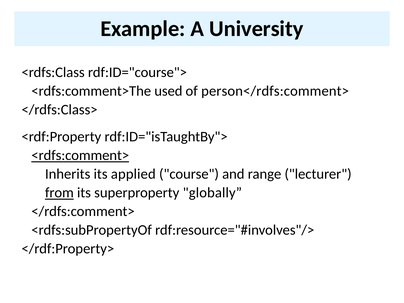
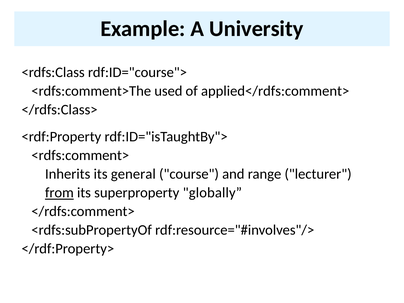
person</rdfs:comment>: person</rdfs:comment> -> applied</rdfs:comment> (275, 91)
<rdfs:comment> underline: present -> none (80, 155)
applied: applied -> general (133, 174)
